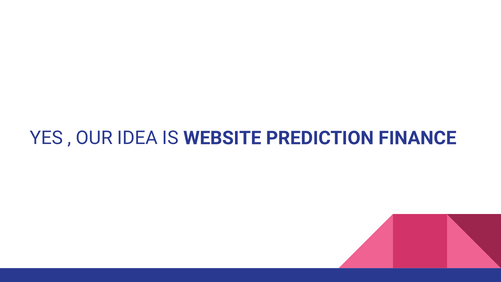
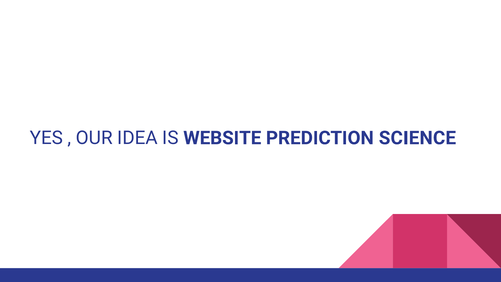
FINANCE: FINANCE -> SCIENCE (417, 138)
